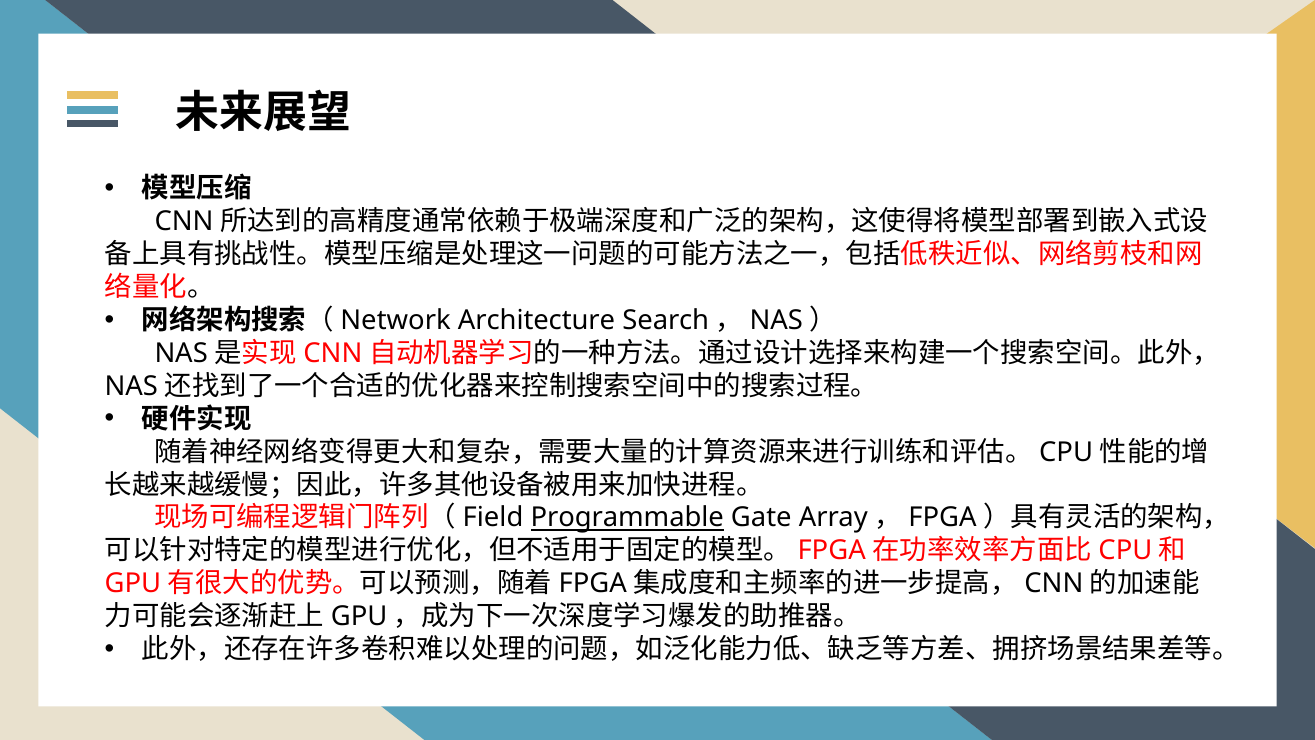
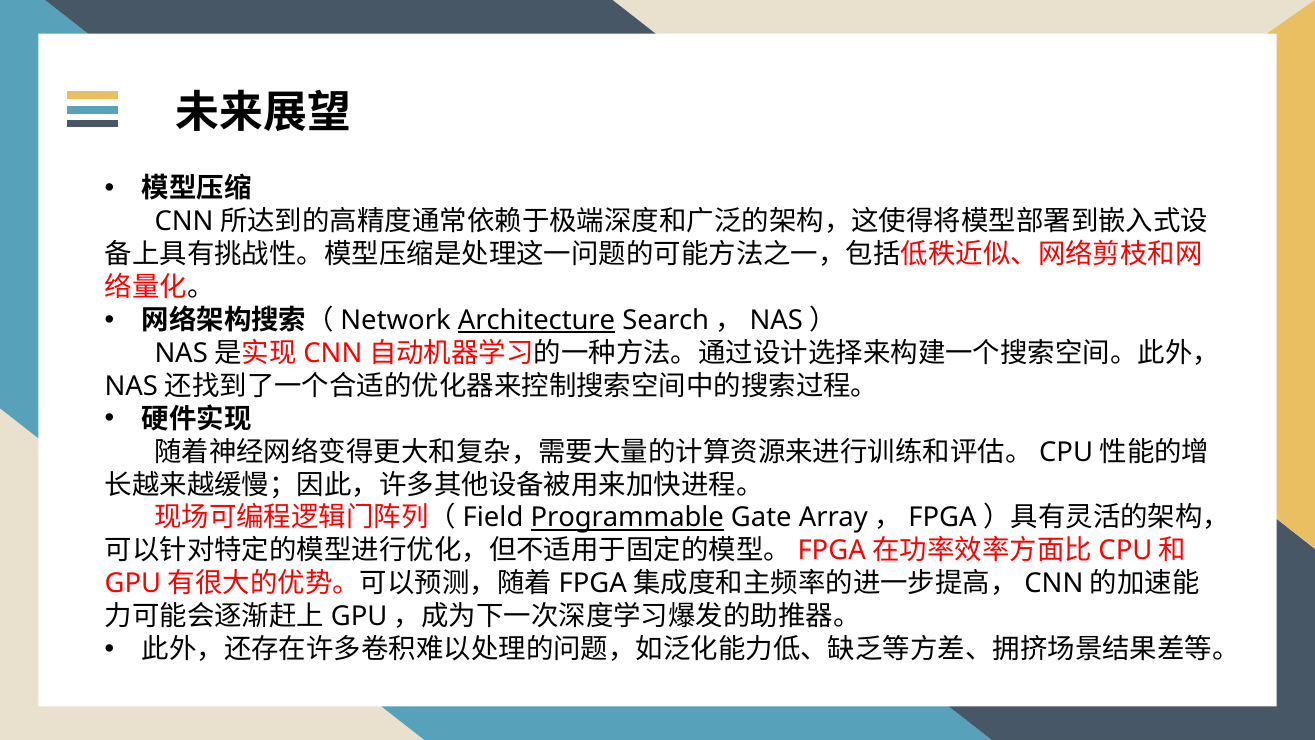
Architecture underline: none -> present (537, 320)
